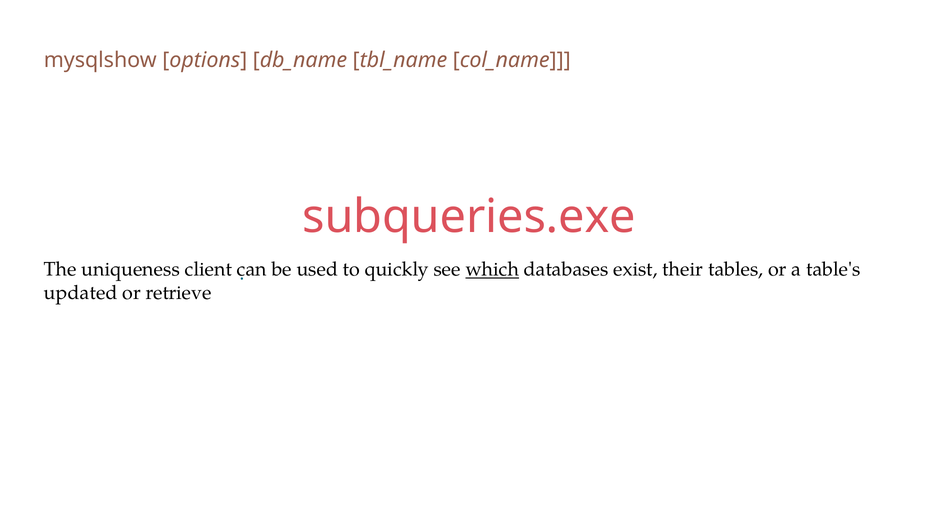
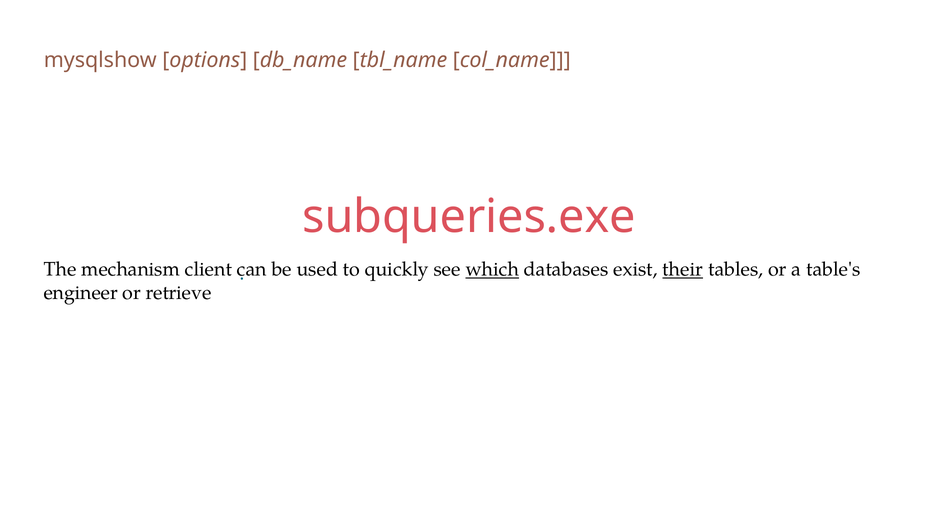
uniqueness: uniqueness -> mechanism (131, 269)
their underline: none -> present (683, 269)
updated: updated -> engineer (81, 293)
